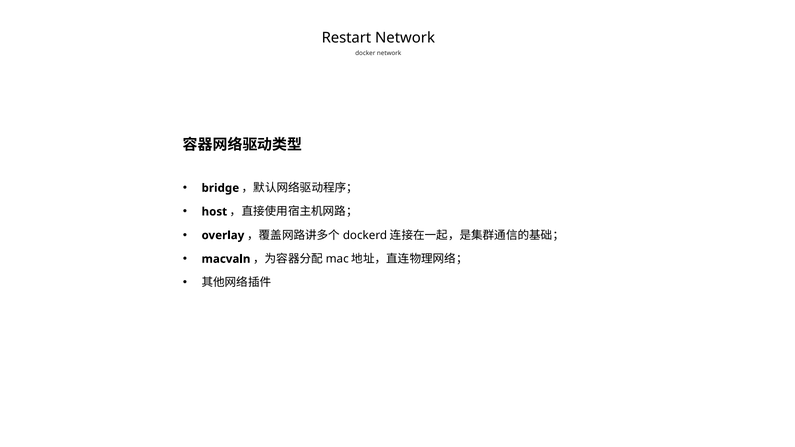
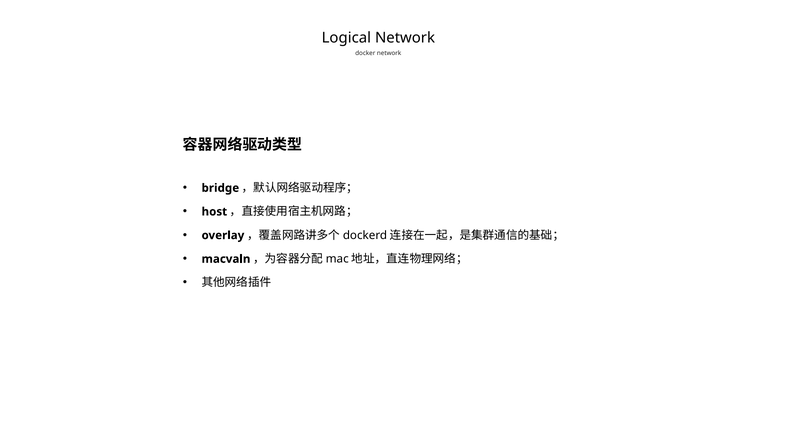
Restart: Restart -> Logical (346, 38)
